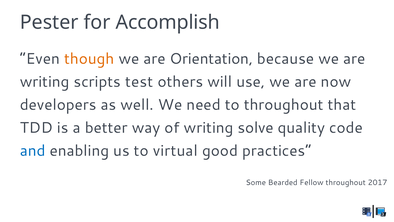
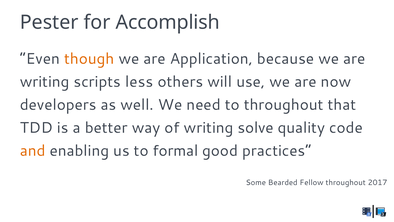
Orientation: Orientation -> Application (211, 59)
test: test -> less (139, 82)
and colour: blue -> orange (33, 151)
virtual: virtual -> formal (175, 151)
